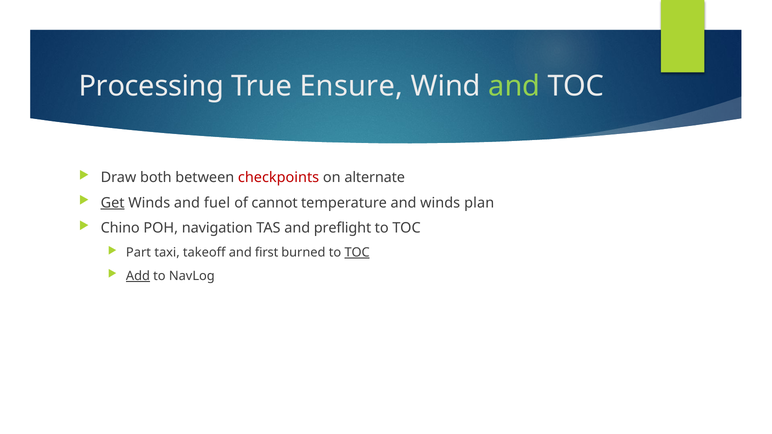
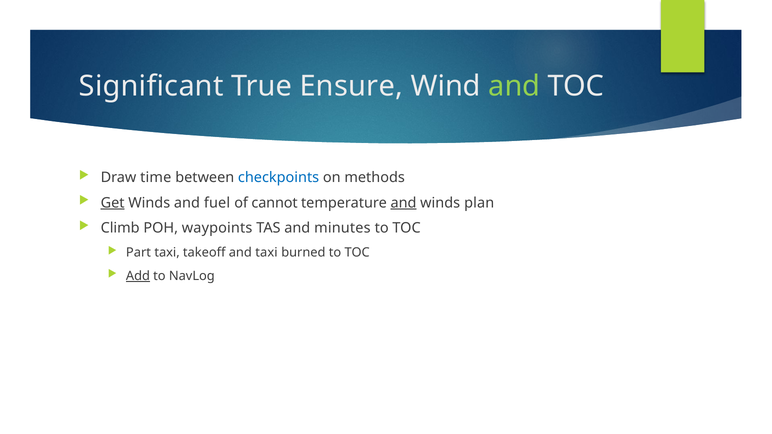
Processing: Processing -> Significant (151, 86)
both: both -> time (156, 177)
checkpoints colour: red -> blue (279, 177)
alternate: alternate -> methods (375, 177)
and underline: none -> present (404, 203)
Chino: Chino -> Climb (120, 228)
navigation: navigation -> waypoints (217, 228)
preflight: preflight -> minutes (342, 228)
and first: first -> taxi (266, 253)
TOC underline: present -> none (357, 253)
